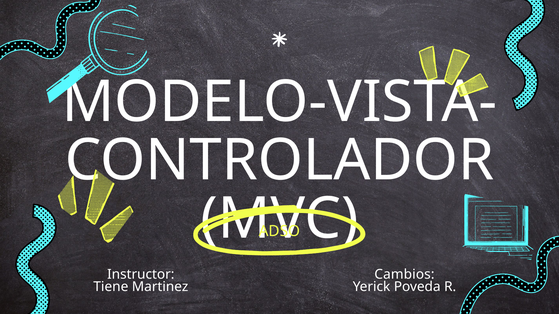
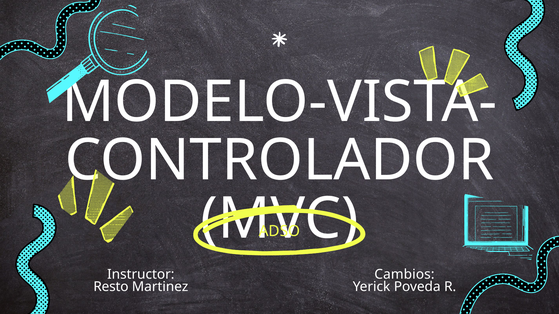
Tiene: Tiene -> Resto (111, 287)
